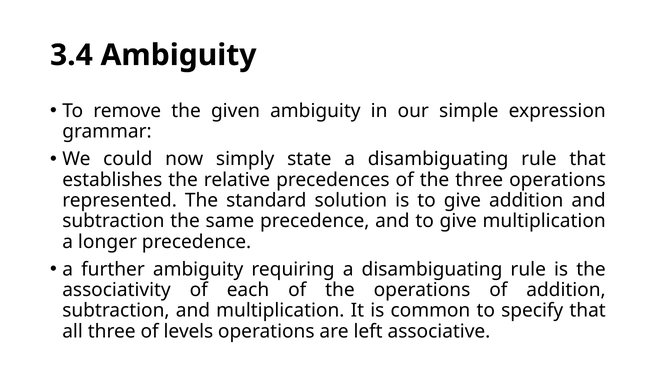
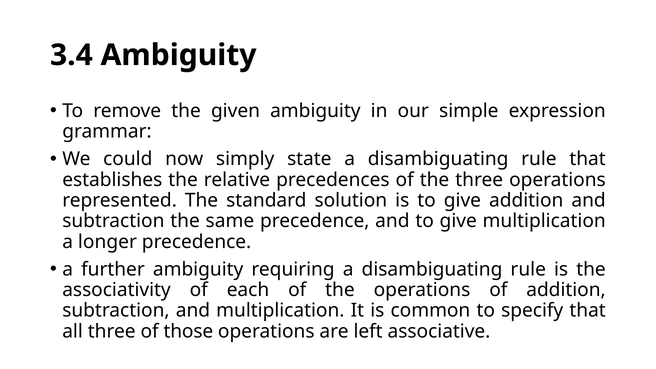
levels: levels -> those (188, 331)
